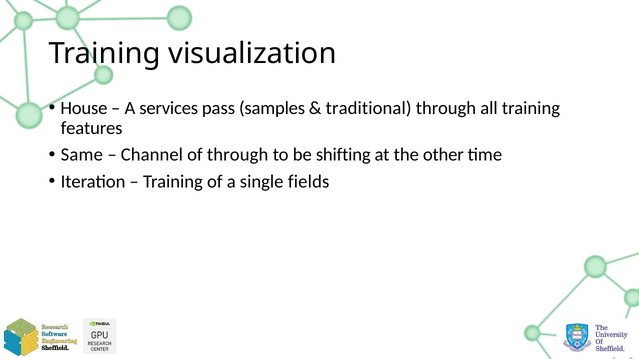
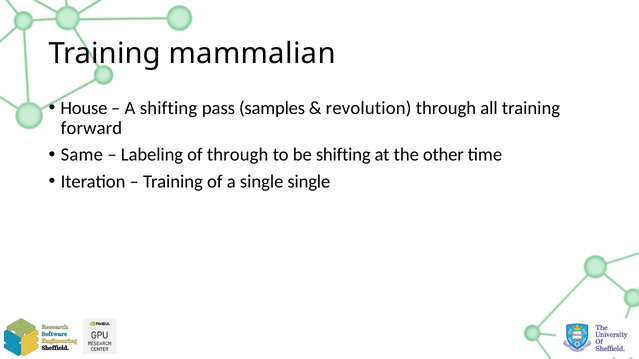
visualization: visualization -> mammalian (252, 54)
A services: services -> shifting (169, 108)
traditional: traditional -> revolution (369, 108)
features: features -> forward (91, 128)
Channel: Channel -> Labeling (152, 155)
single fields: fields -> single (309, 182)
